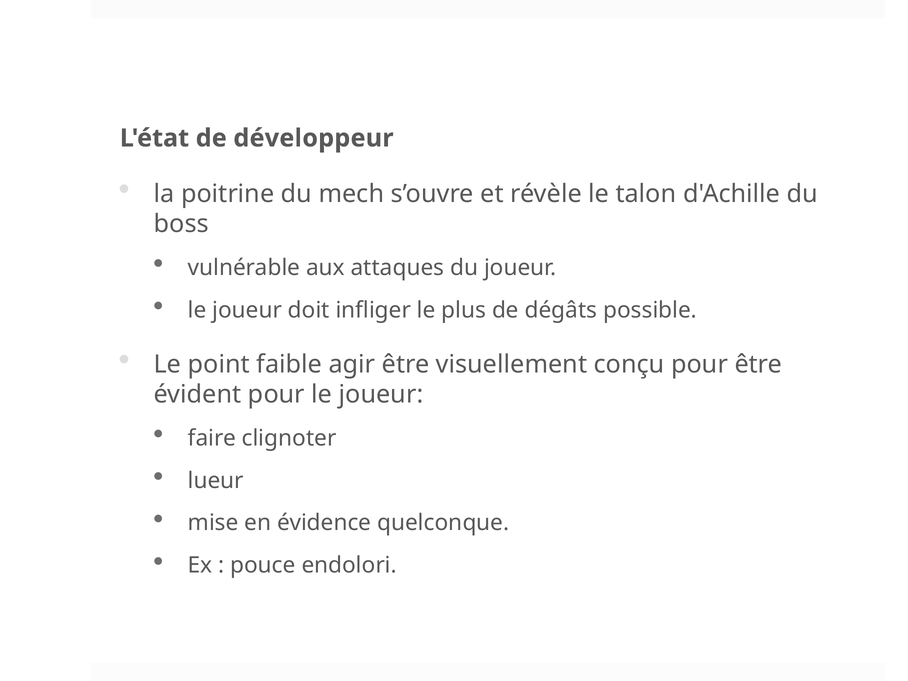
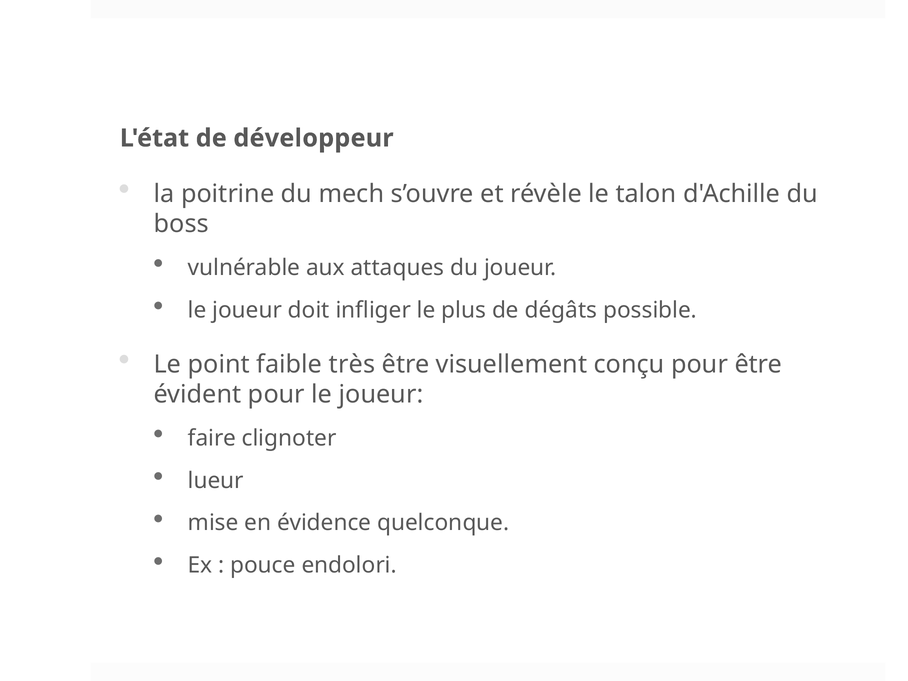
agir: agir -> très (352, 364)
